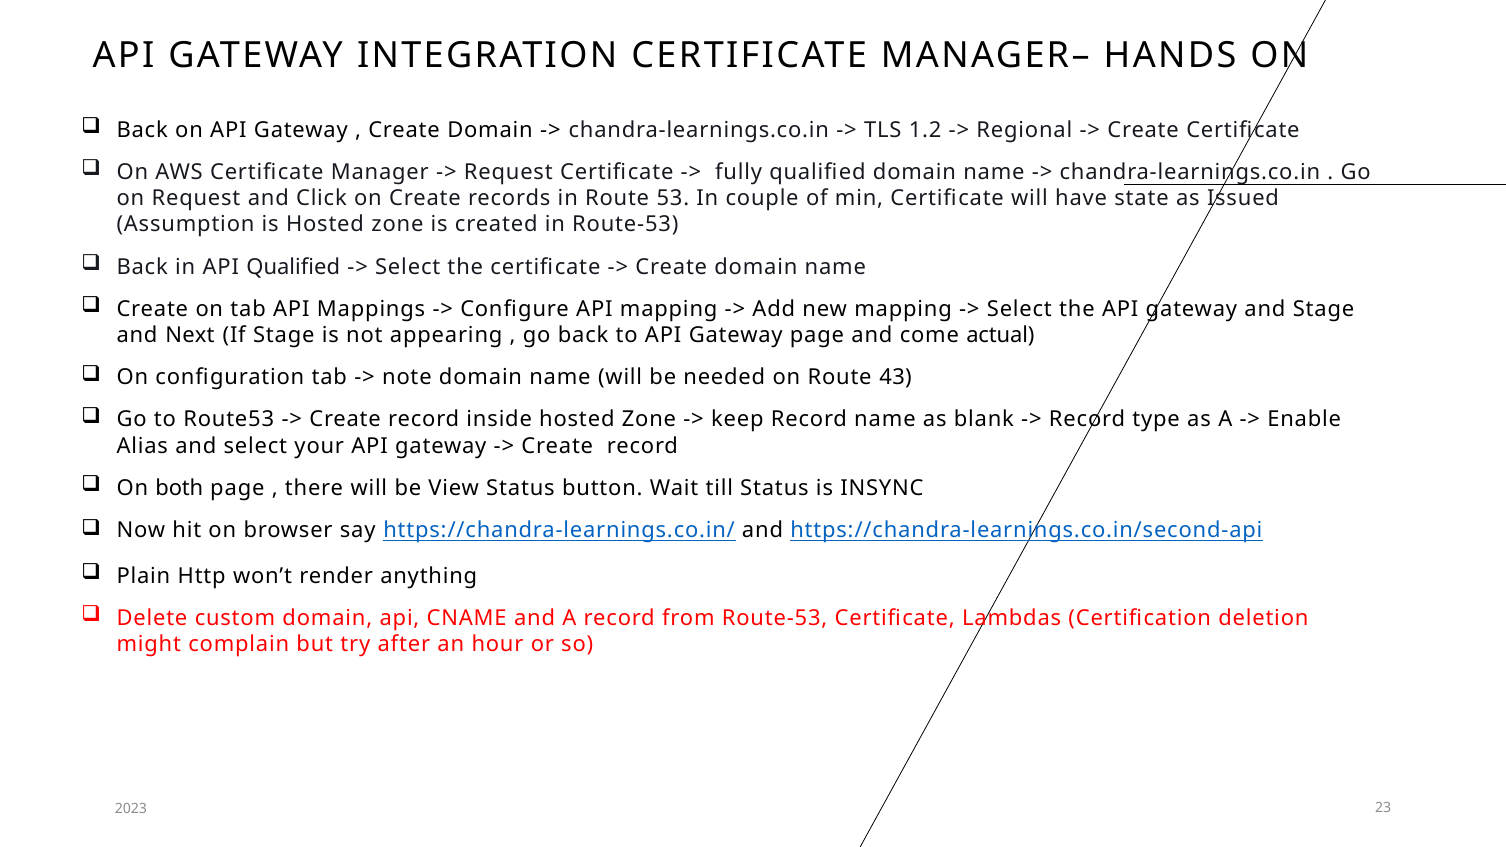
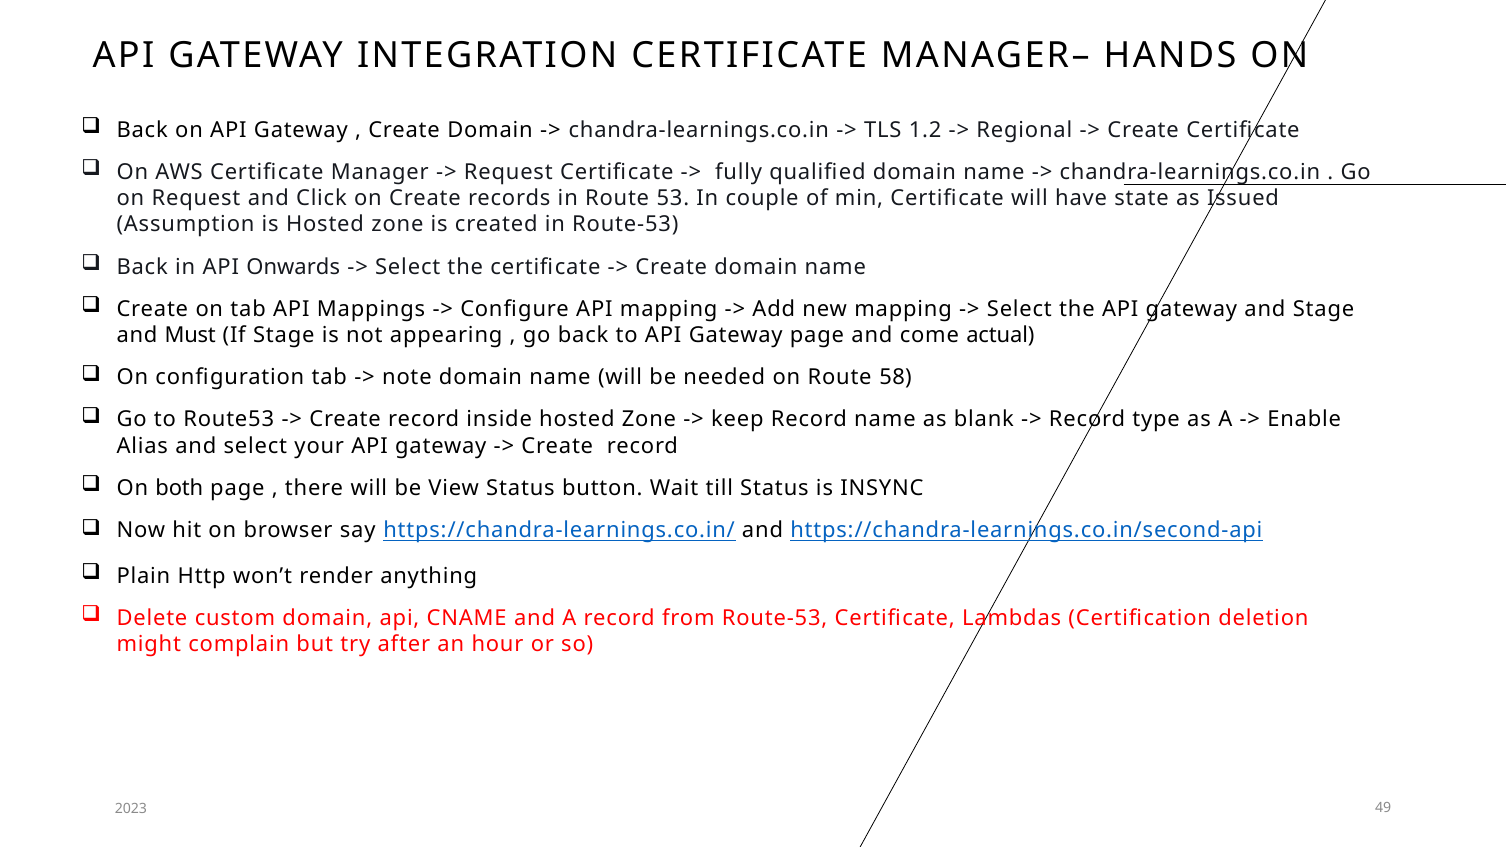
API Qualified: Qualified -> Onwards (293, 267)
Next: Next -> Must (190, 335)
43: 43 -> 58 (896, 377)
23: 23 -> 49 (1383, 808)
